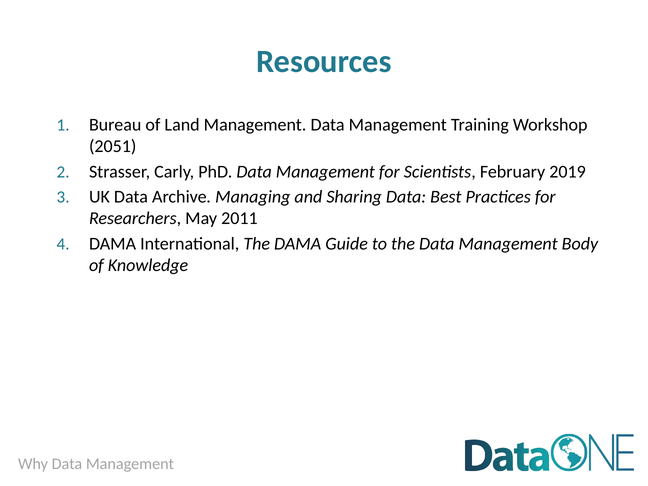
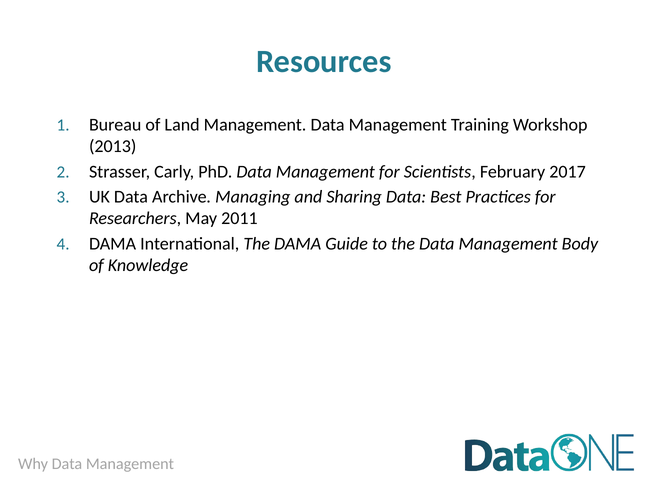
2051: 2051 -> 2013 (113, 146)
2019: 2019 -> 2017 (568, 172)
